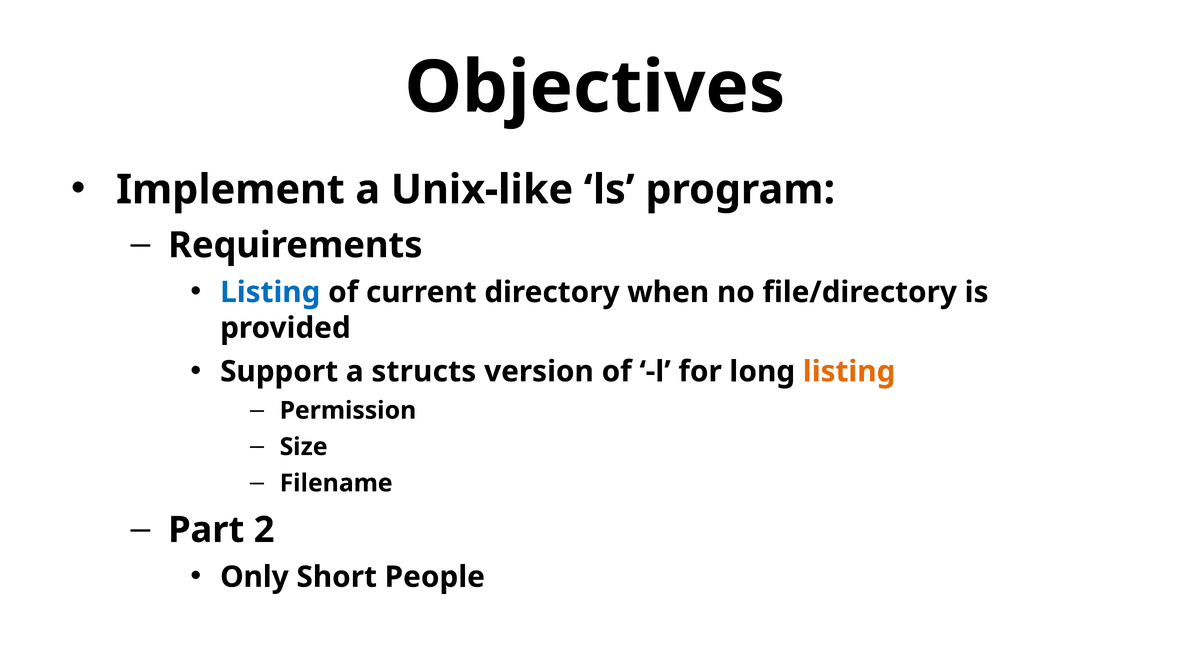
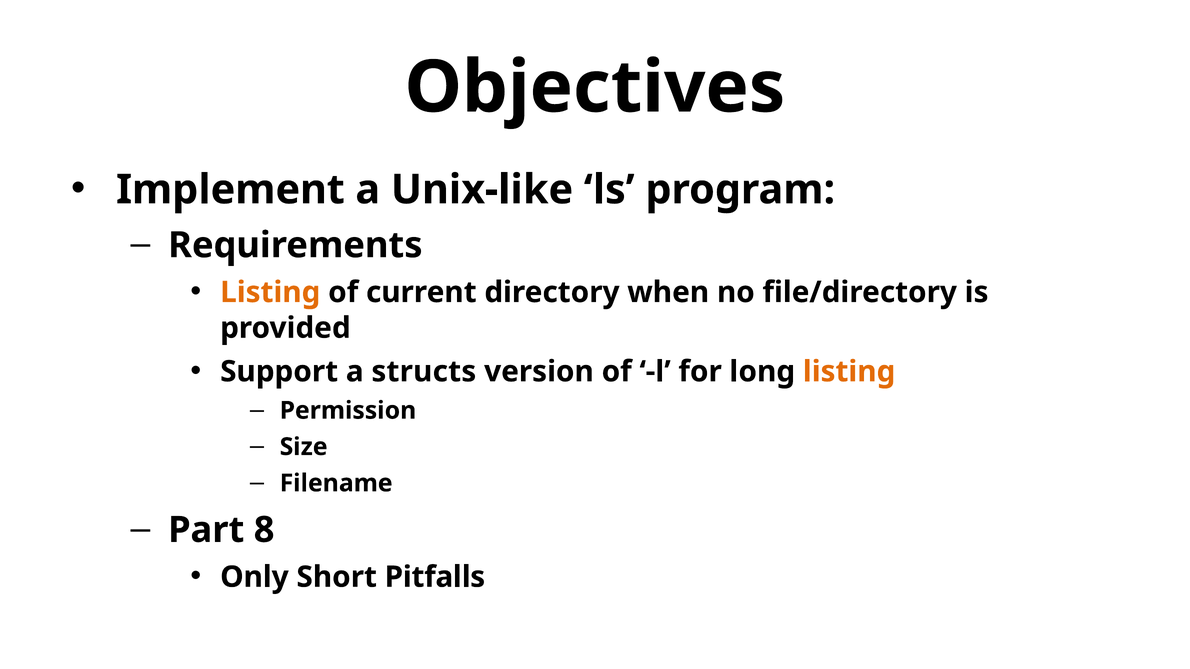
Listing colour: blue -> orange (270, 292)
2: 2 -> 8 (264, 530)
People: People -> Pitfalls (435, 577)
